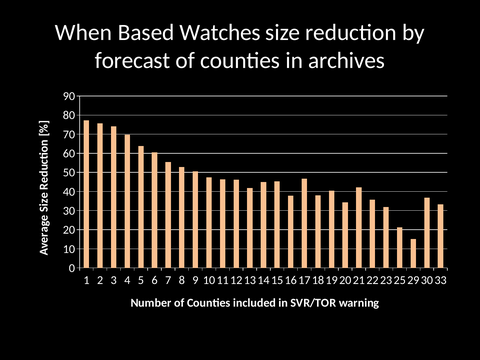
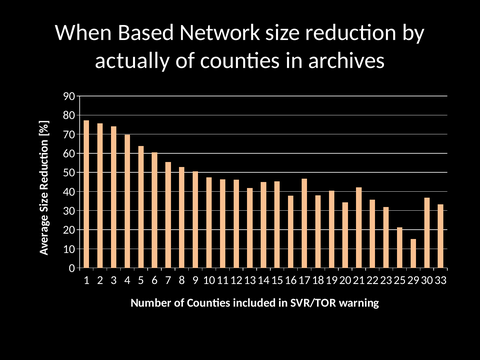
Watches: Watches -> Network (220, 32)
forecast: forecast -> actually (132, 60)
